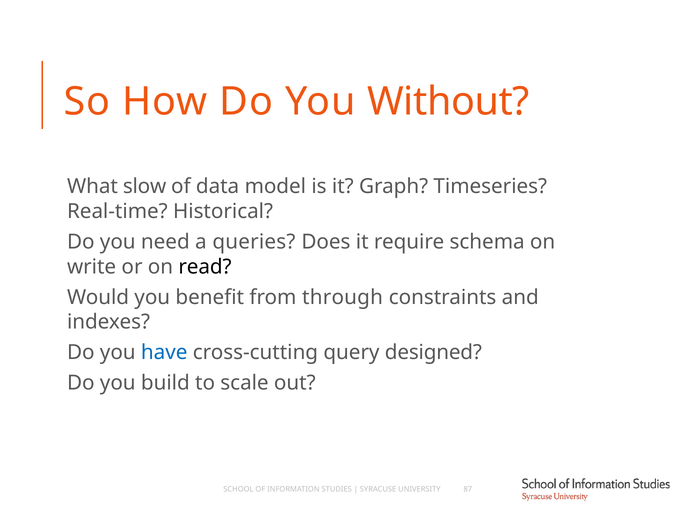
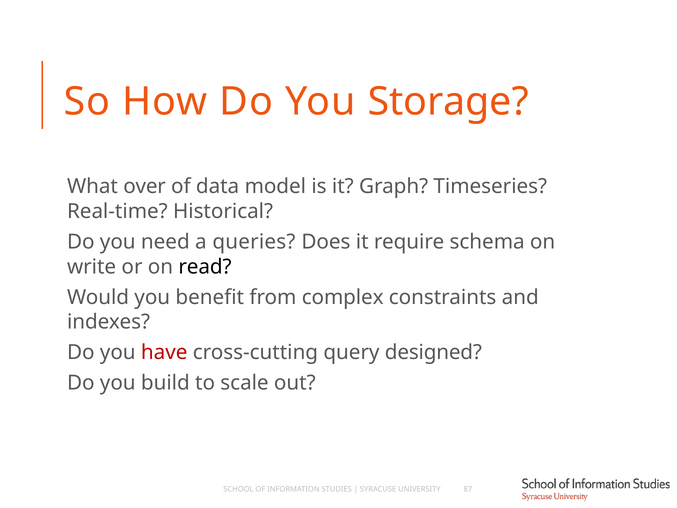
Without: Without -> Storage (448, 102)
slow: slow -> over (145, 186)
through: through -> complex (343, 297)
have colour: blue -> red (164, 352)
